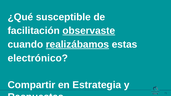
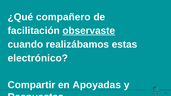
susceptible: susceptible -> compañero (63, 17)
realizábamos underline: present -> none (77, 45)
Estrategia: Estrategia -> Apoyadas (97, 85)
